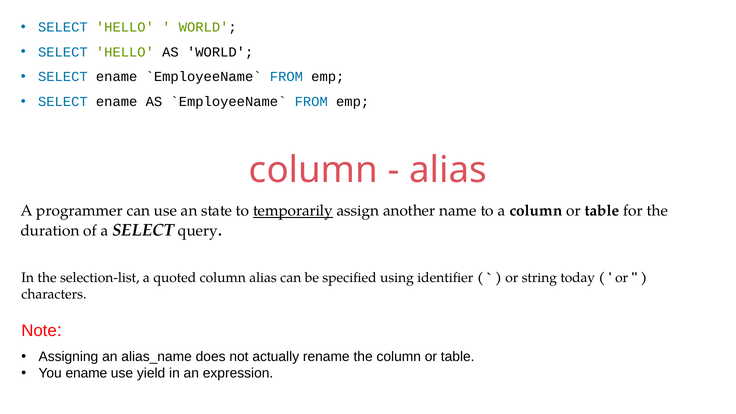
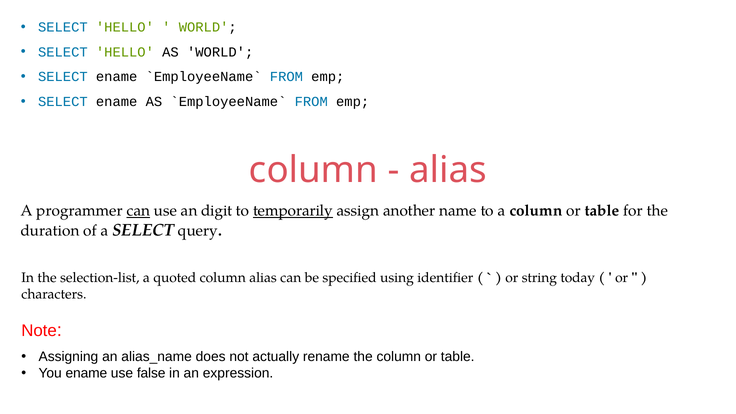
can underline: none -> present (138, 211)
state: state -> digit (217, 211)
yield: yield -> false (151, 373)
